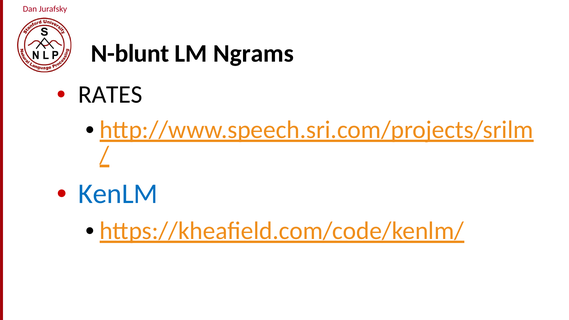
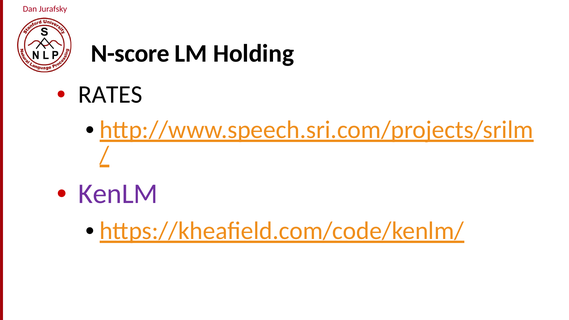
N-blunt: N-blunt -> N-score (130, 54)
Ngrams: Ngrams -> Holding (254, 54)
KenLM colour: blue -> purple (118, 194)
